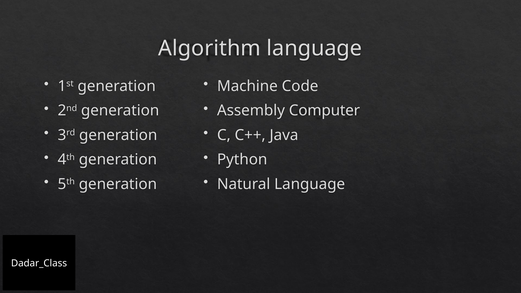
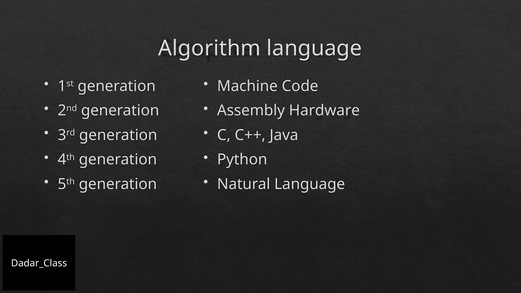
Computer: Computer -> Hardware (324, 111)
